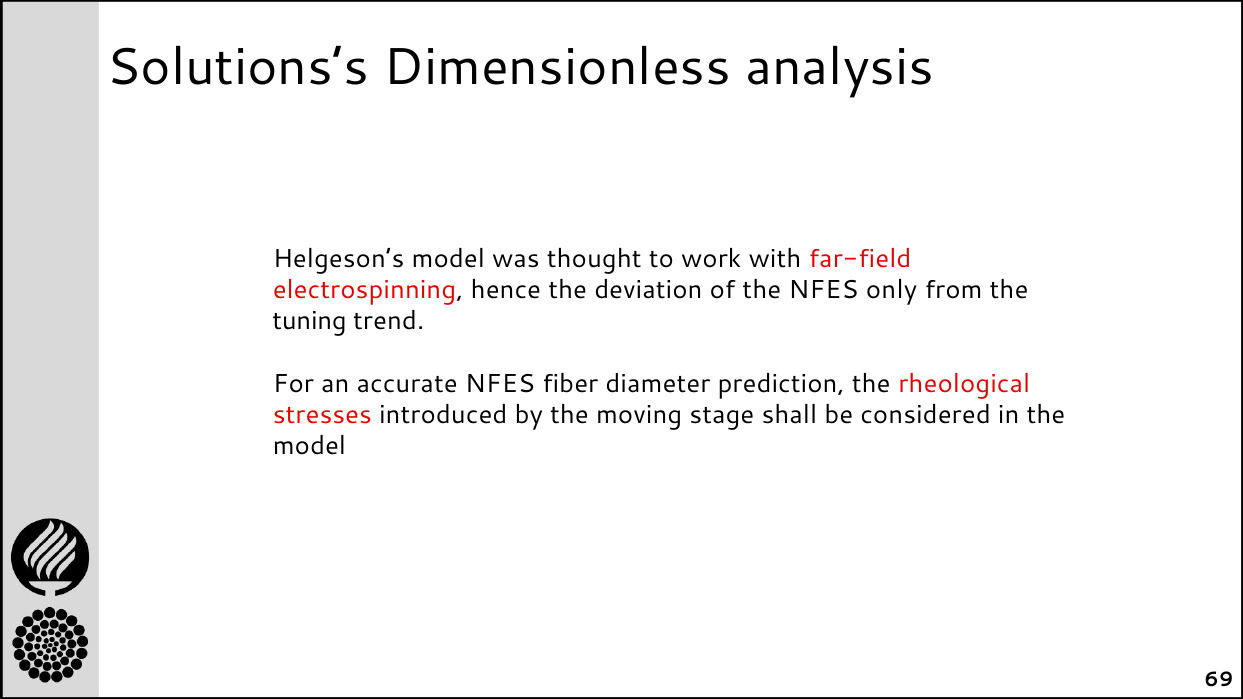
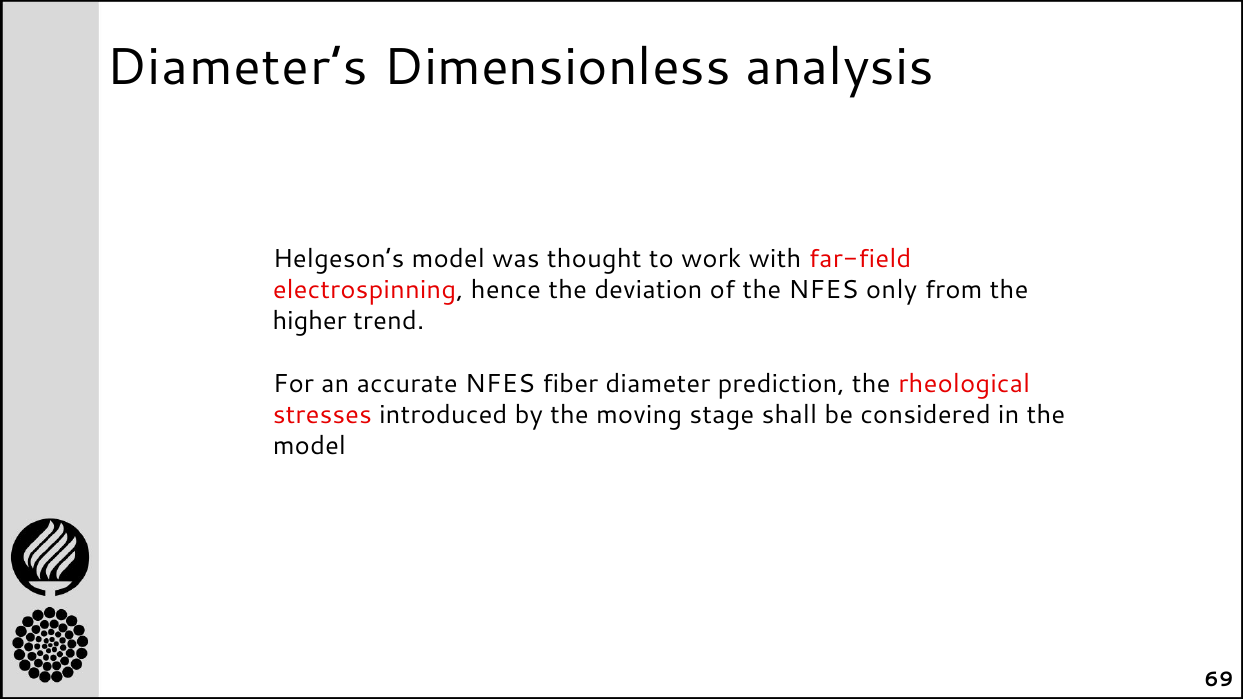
Solutions’s: Solutions’s -> Diameter’s (238, 67)
tuning: tuning -> higher (310, 322)
